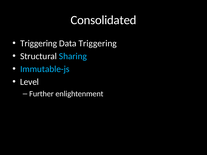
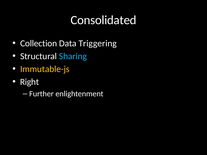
Triggering: Triggering -> Collection (39, 43)
Immutable-js colour: light blue -> yellow (45, 69)
Level: Level -> Right (29, 82)
